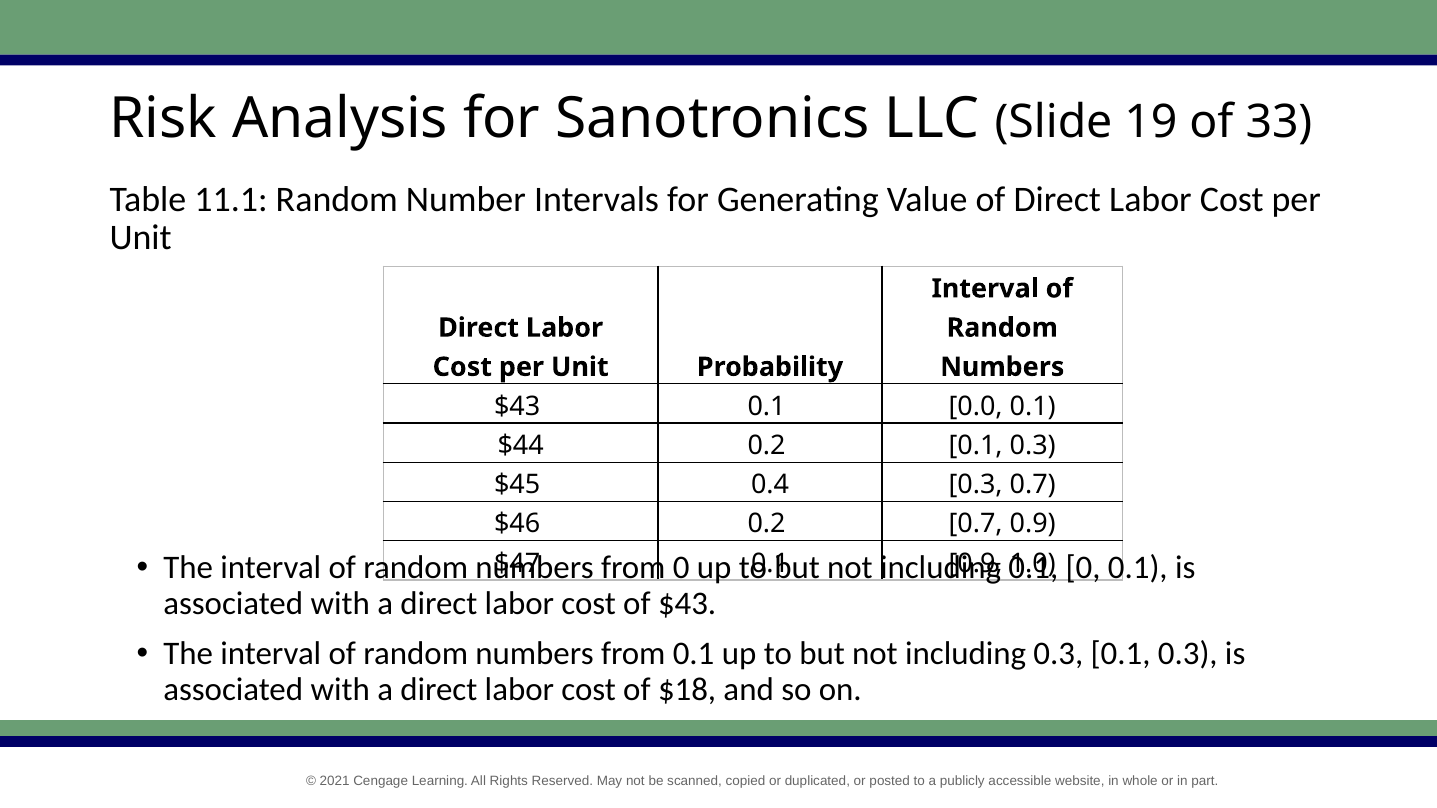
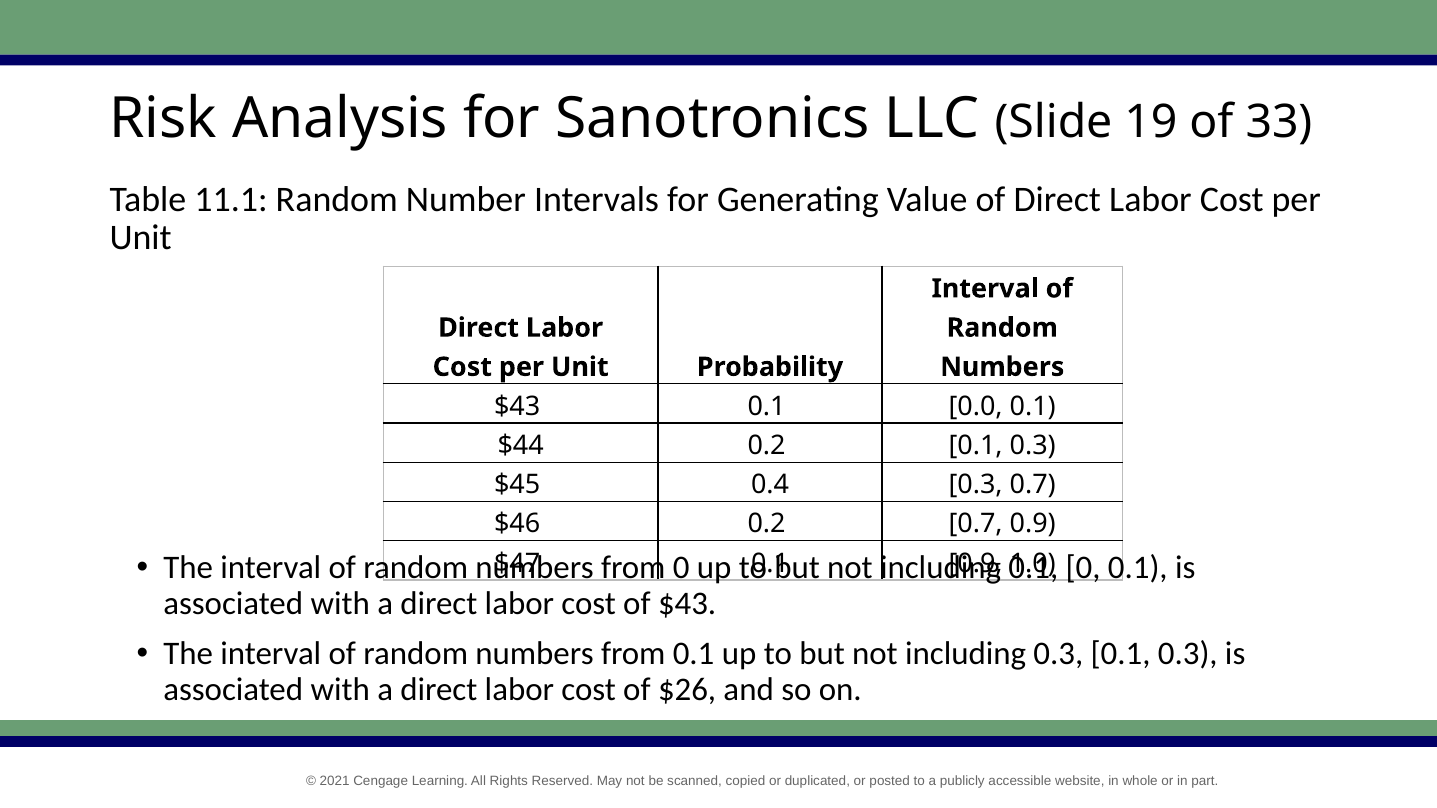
$18: $18 -> $26 (687, 690)
